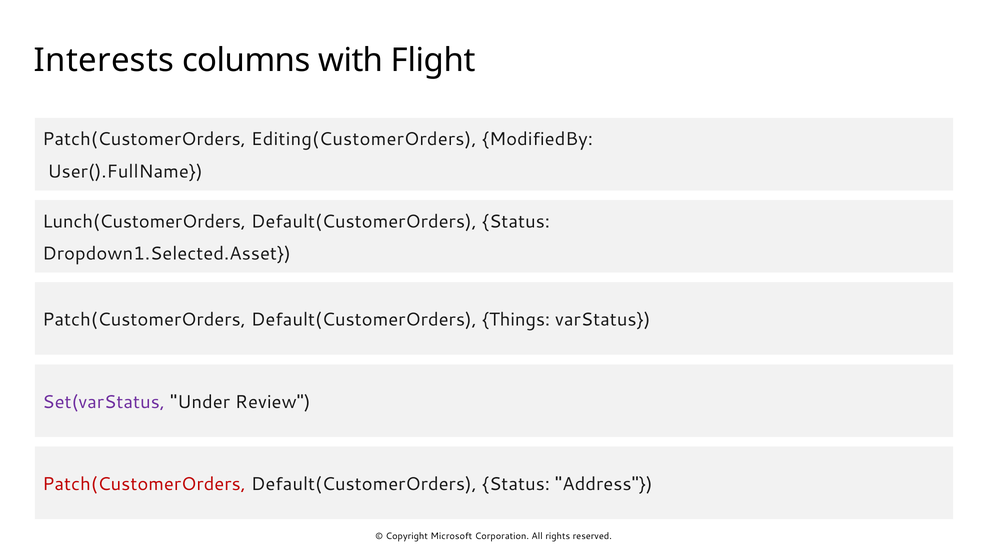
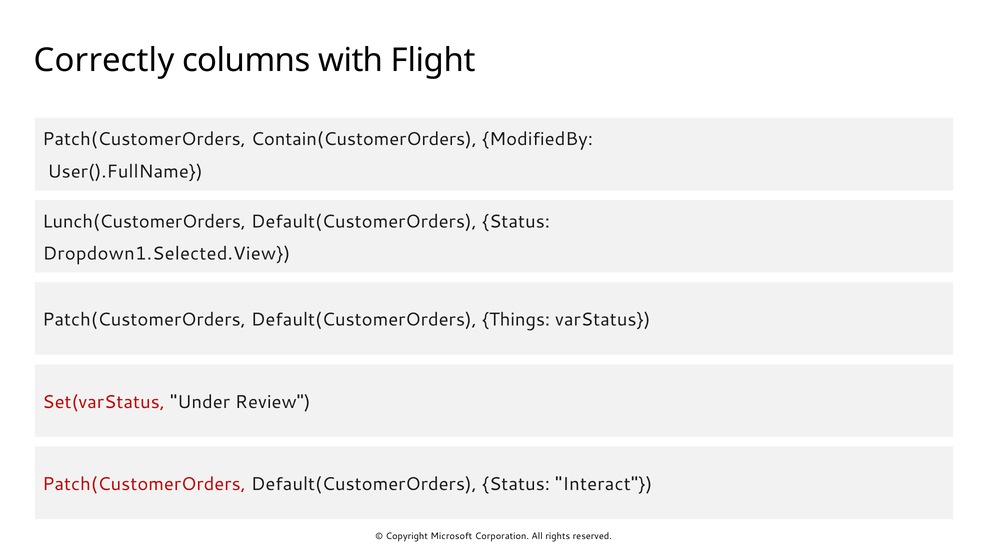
Interests: Interests -> Correctly (104, 61)
Editing(CustomerOrders: Editing(CustomerOrders -> Contain(CustomerOrders (364, 139)
Dropdown1.Selected.Asset: Dropdown1.Selected.Asset -> Dropdown1.Selected.View (167, 254)
Set(varStatus colour: purple -> red (104, 402)
Address: Address -> Interact (604, 484)
